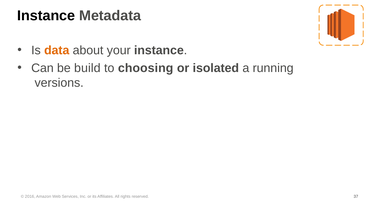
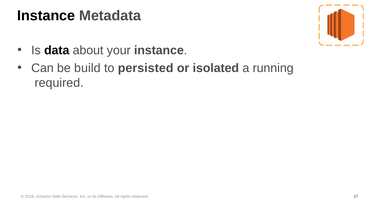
data colour: orange -> black (57, 50)
choosing: choosing -> persisted (146, 68)
versions: versions -> required (59, 83)
